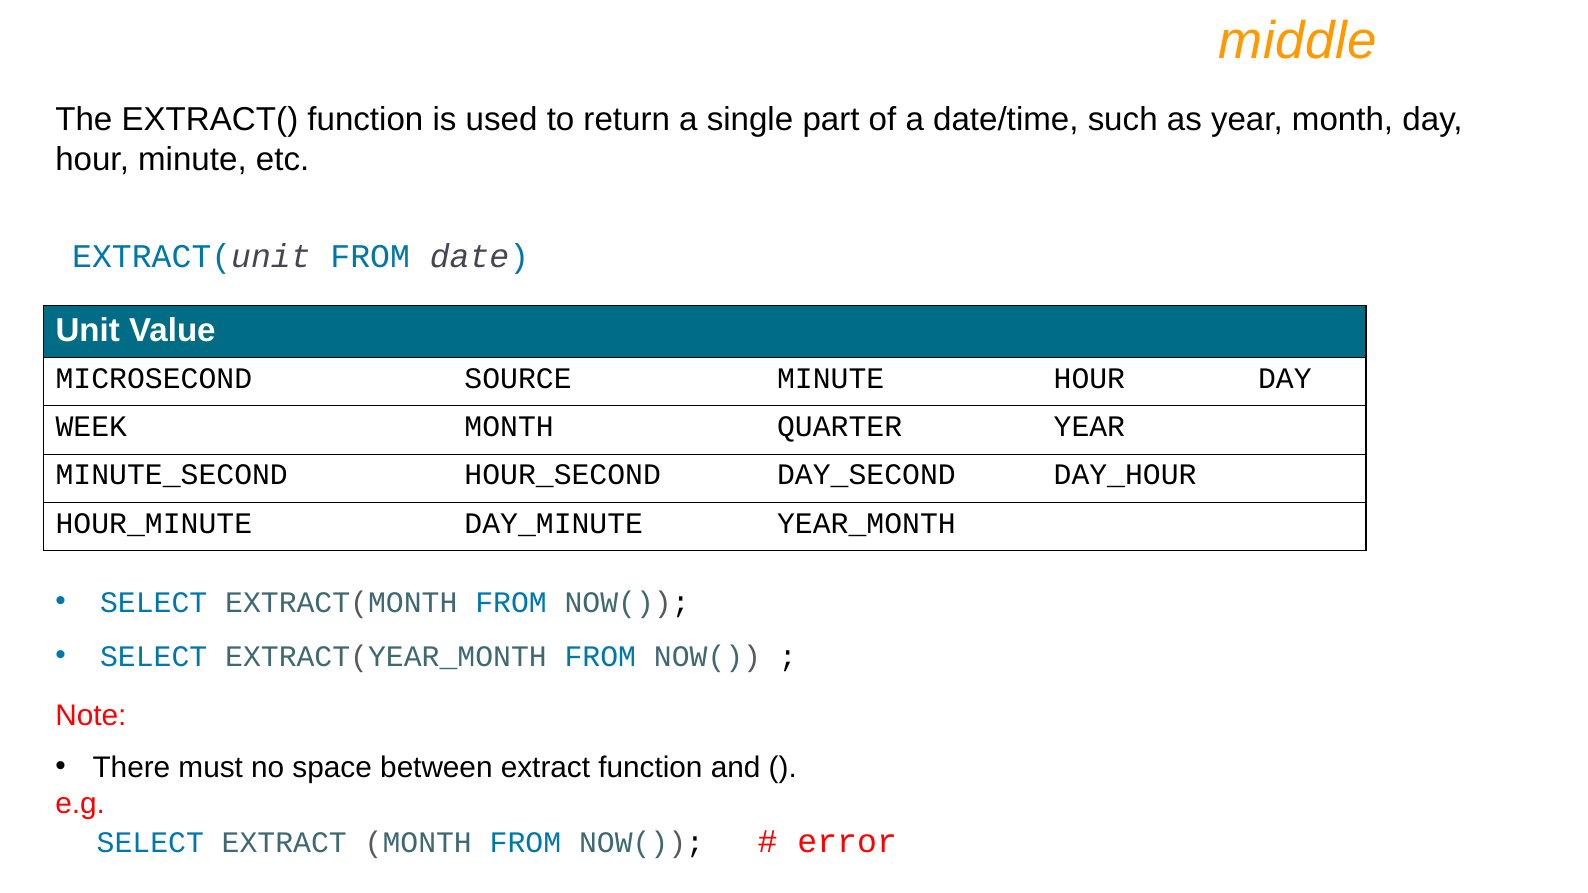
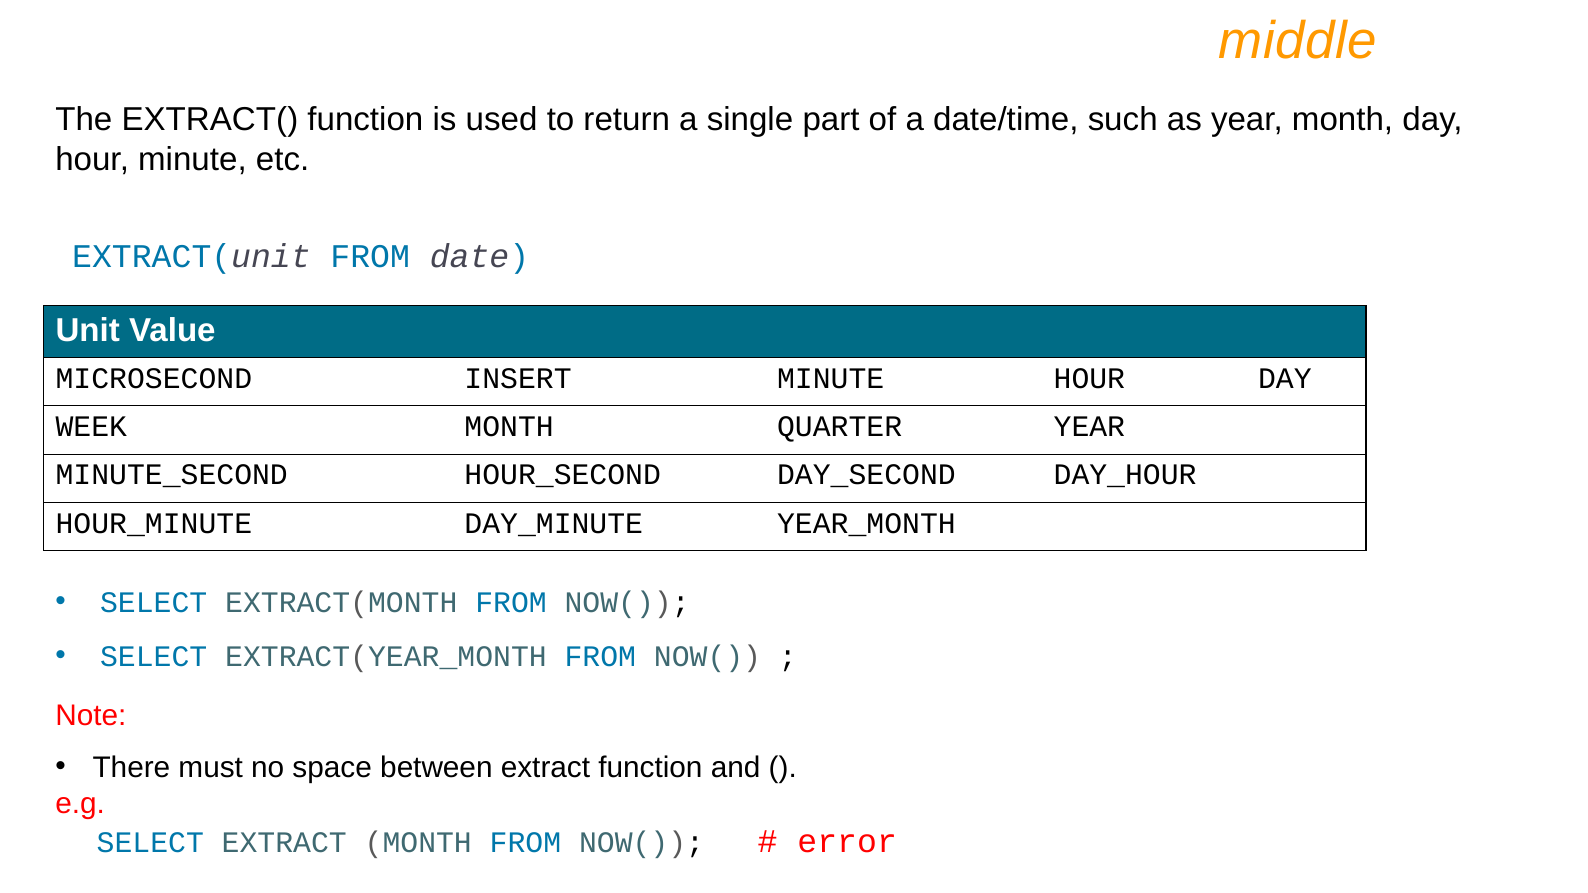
SOURCE: SOURCE -> INSERT (518, 379)
